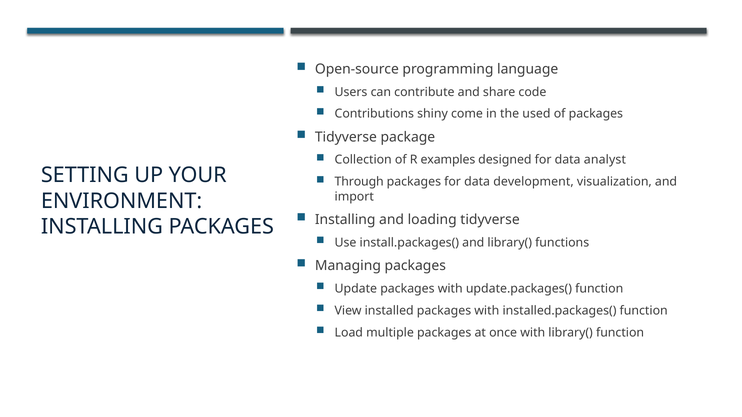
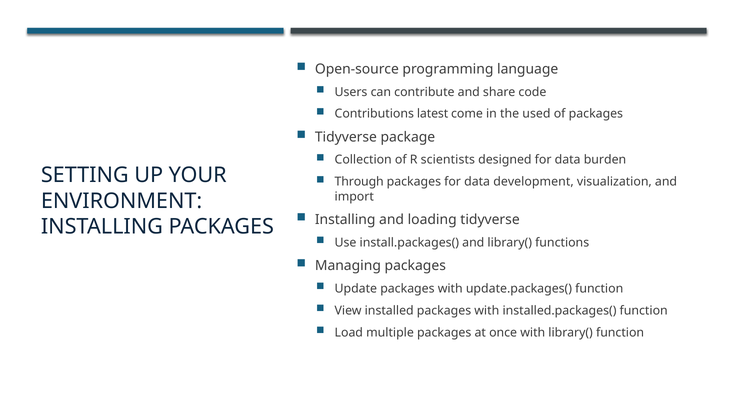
shiny: shiny -> latest (433, 114)
examples: examples -> scientists (448, 160)
analyst: analyst -> burden (605, 160)
